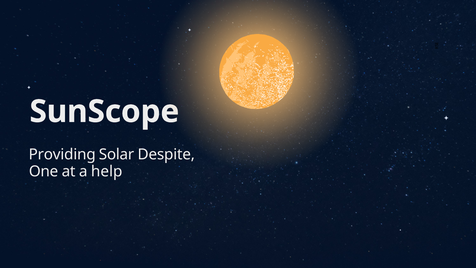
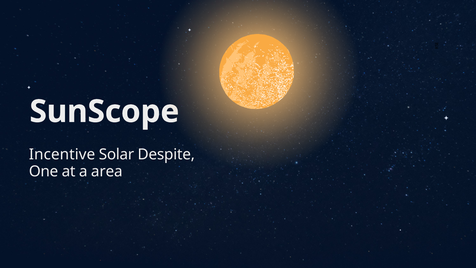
Providing: Providing -> Incentive (62, 154)
help: help -> area (107, 171)
